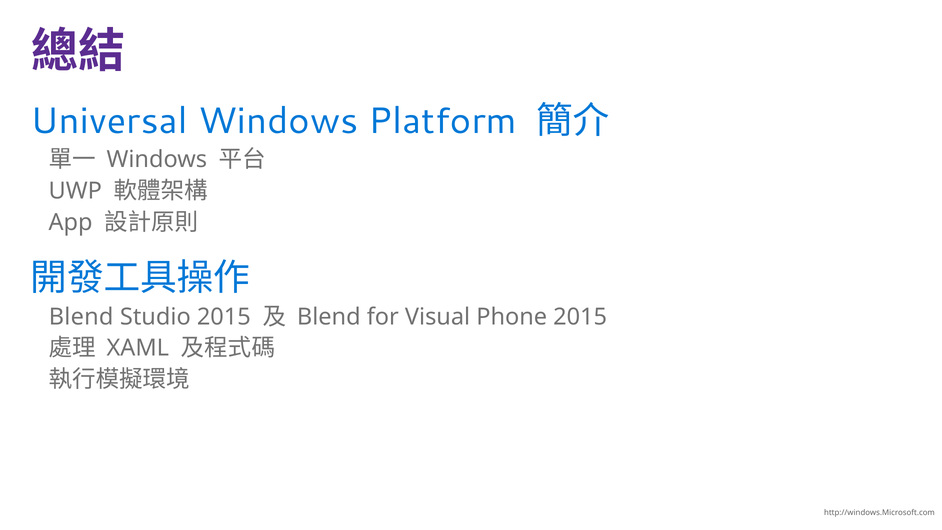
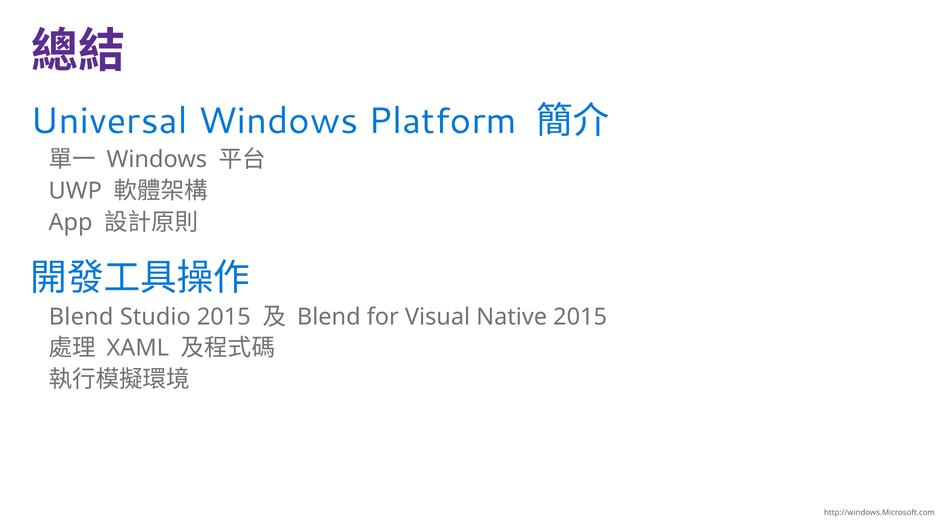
Phone: Phone -> Native (512, 317)
